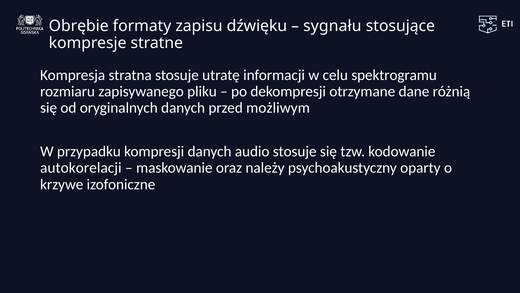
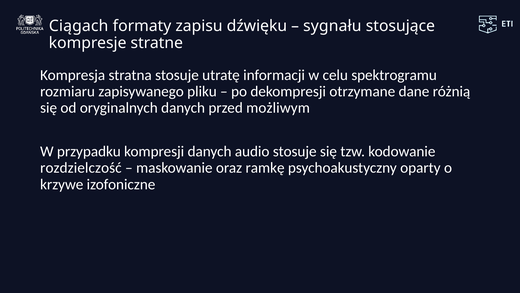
Obrębie: Obrębie -> Ciągach (79, 26)
autokorelacji: autokorelacji -> rozdzielczość (81, 168)
należy: należy -> ramkę (265, 168)
